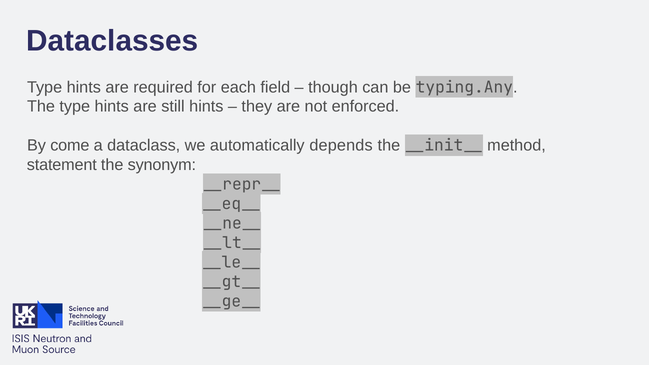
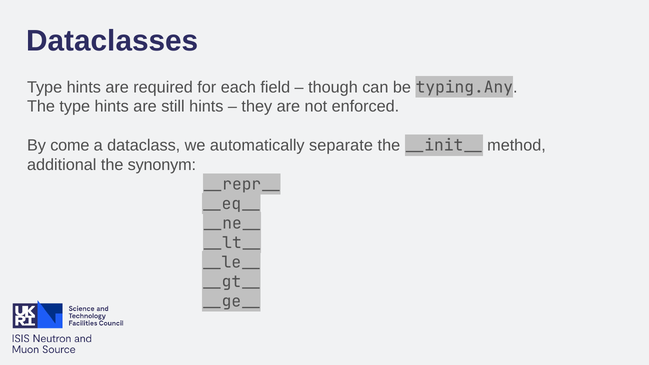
depends: depends -> separate (341, 146)
statement: statement -> additional (62, 165)
